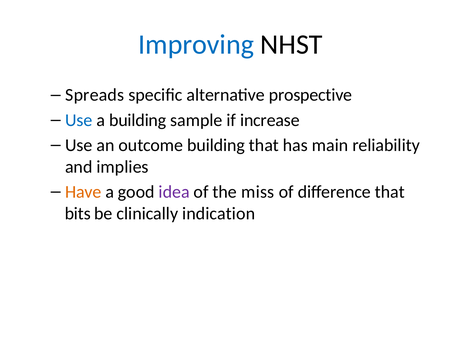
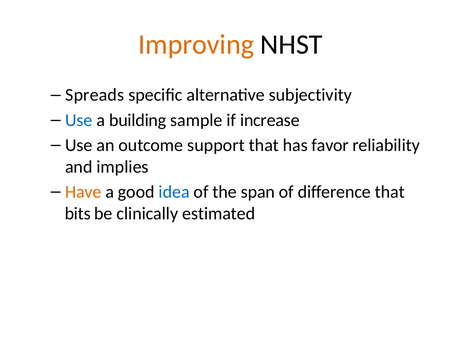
Improving colour: blue -> orange (196, 45)
prospective: prospective -> subjectivity (310, 95)
outcome building: building -> support (216, 145)
main: main -> favor (330, 145)
idea colour: purple -> blue (174, 192)
miss: miss -> span (258, 192)
indication: indication -> estimated (219, 213)
